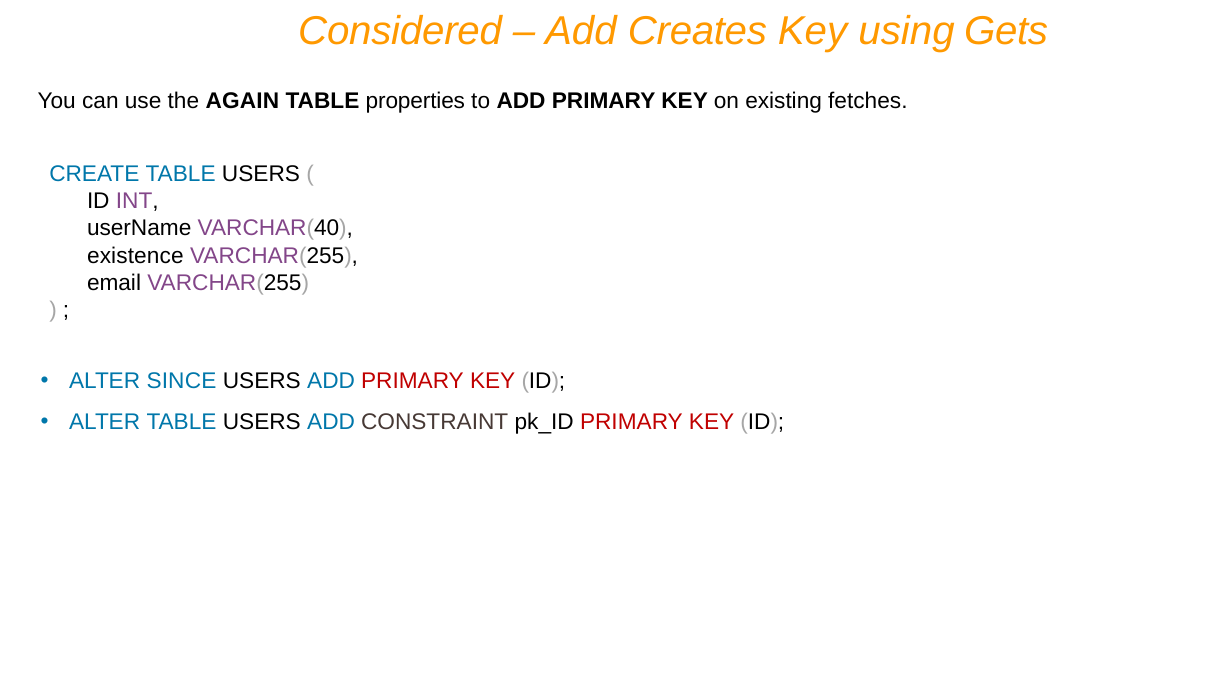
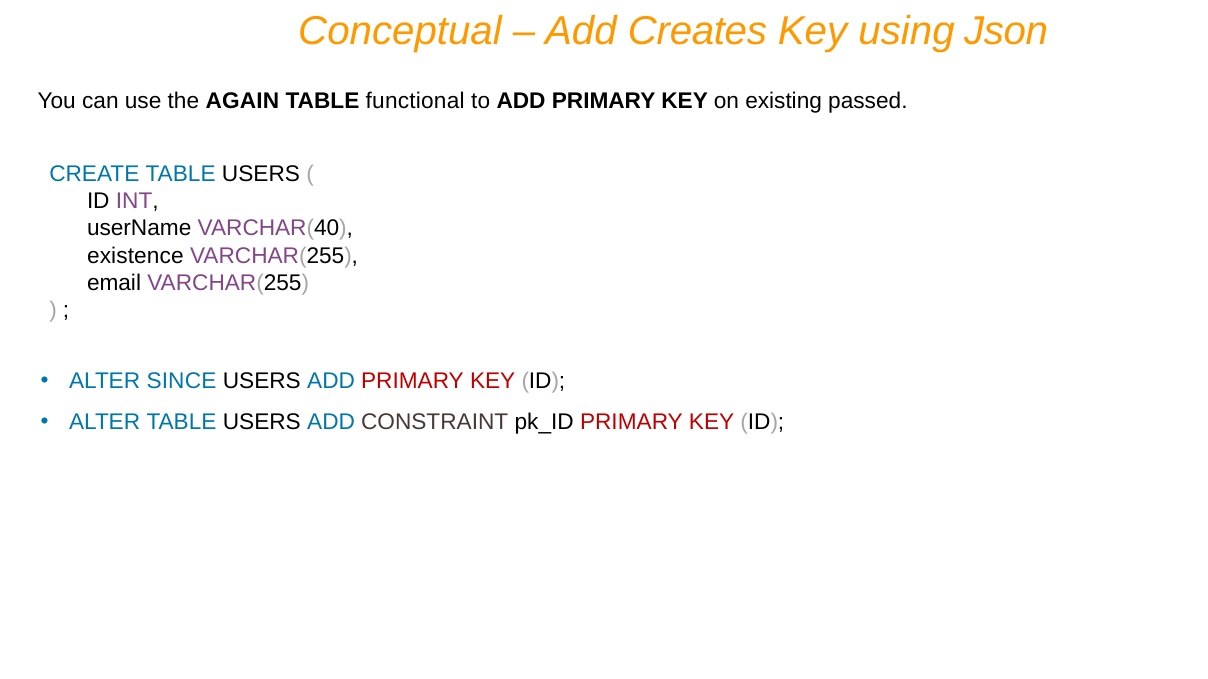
Considered: Considered -> Conceptual (400, 31)
Gets: Gets -> Json (1006, 31)
properties: properties -> functional (415, 101)
fetches: fetches -> passed (868, 101)
